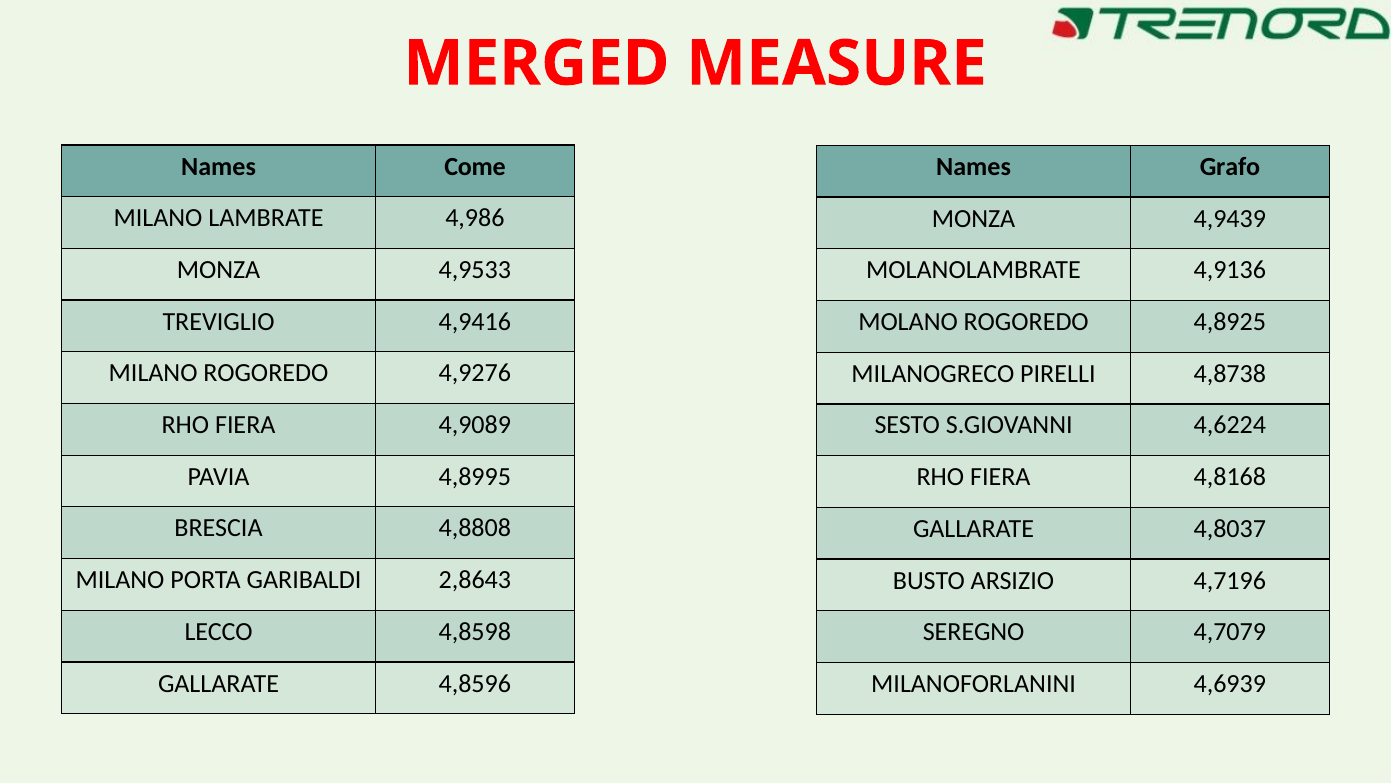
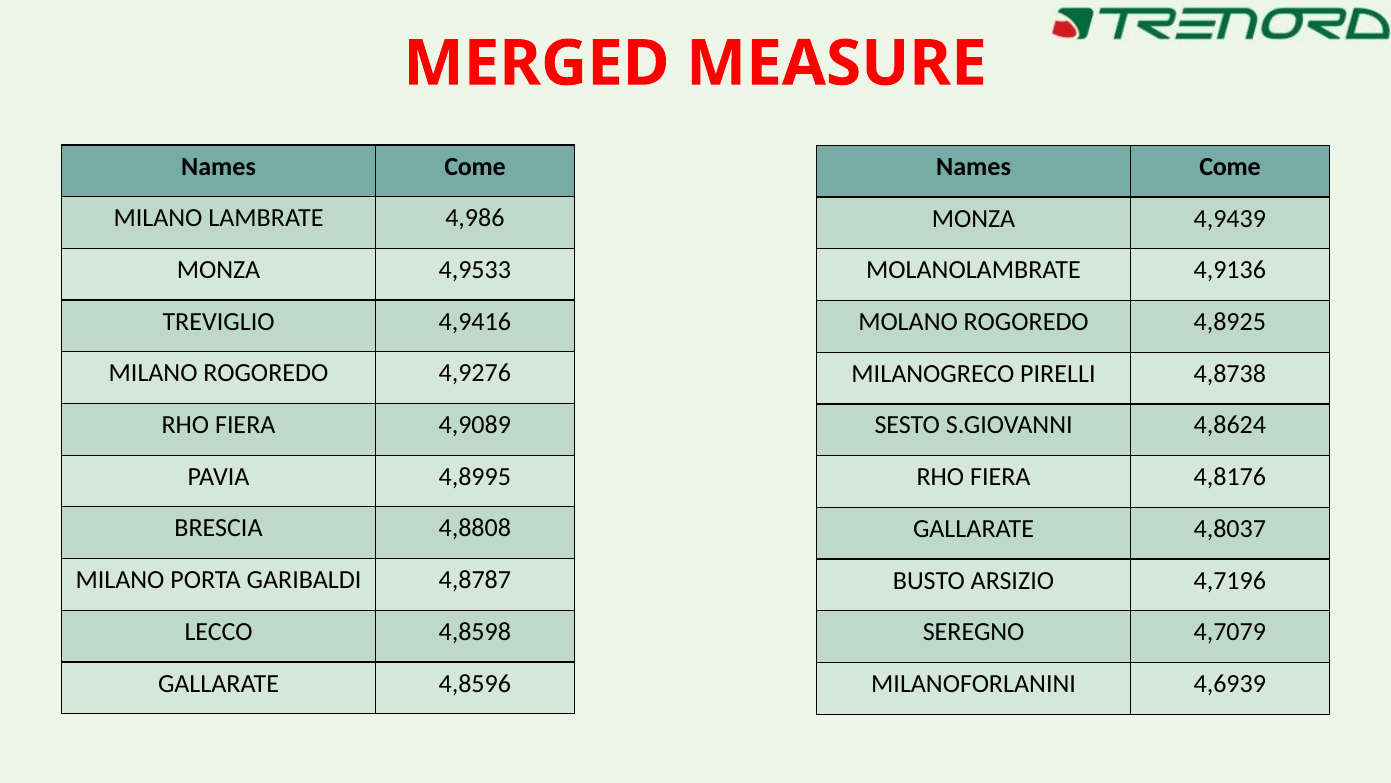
Grafo: Grafo -> Come (1230, 167)
4,6224: 4,6224 -> 4,8624 (1230, 425)
4,8168: 4,8168 -> 4,8176 (1230, 477)
2,8643: 2,8643 -> 4,8787 (475, 580)
